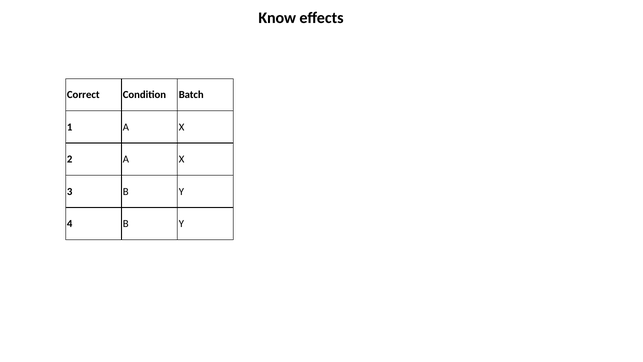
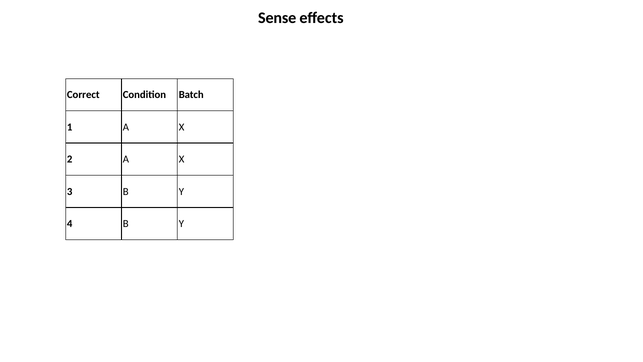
Know: Know -> Sense (277, 18)
